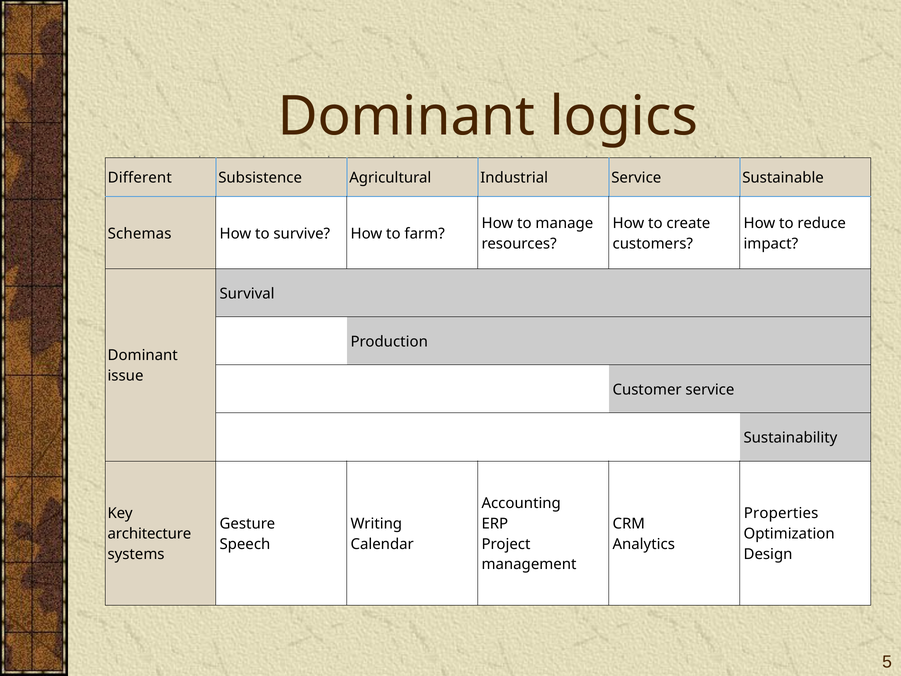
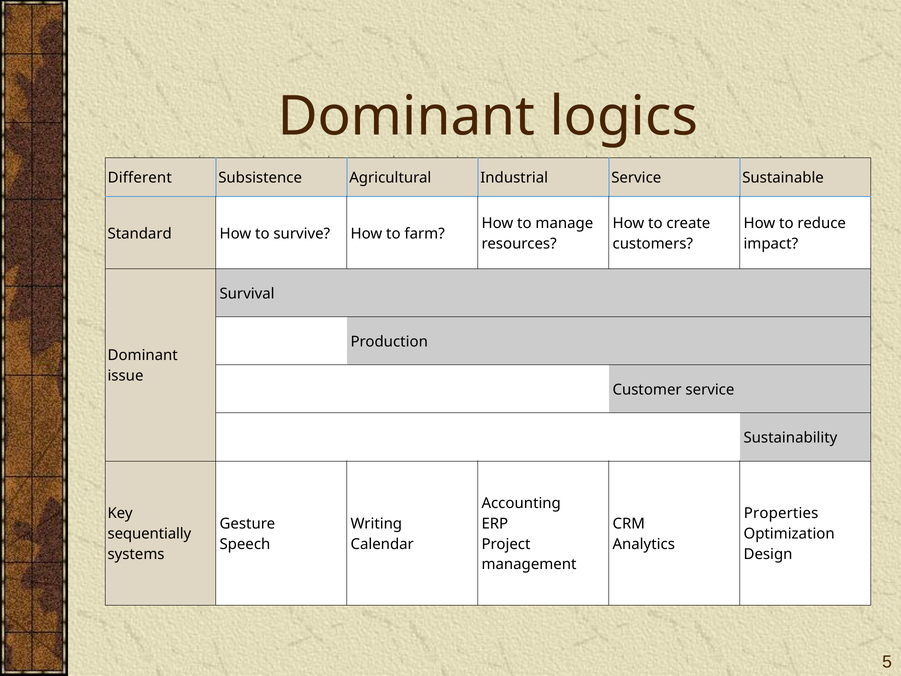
Schemas: Schemas -> Standard (140, 234)
architecture: architecture -> sequentially (149, 534)
